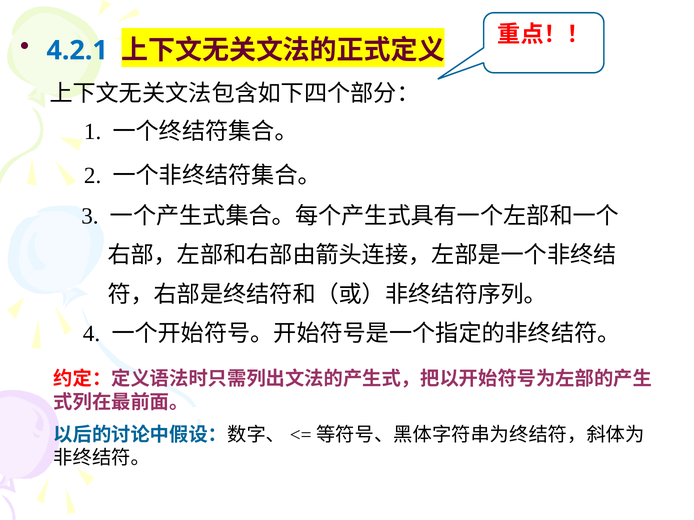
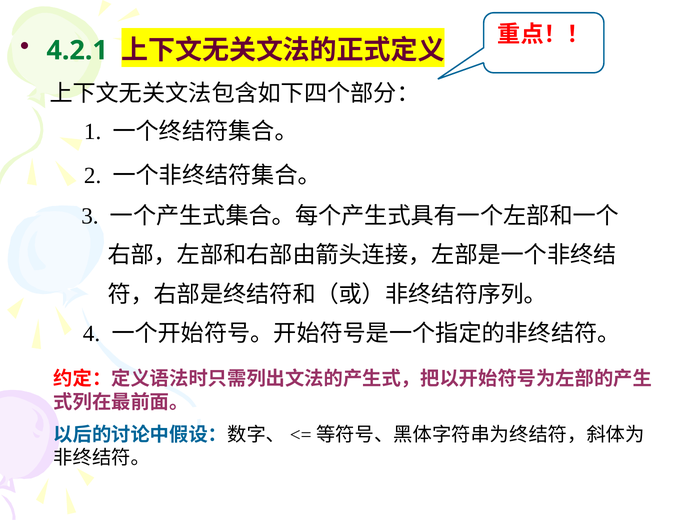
4.2.1 colour: blue -> green (77, 50)
